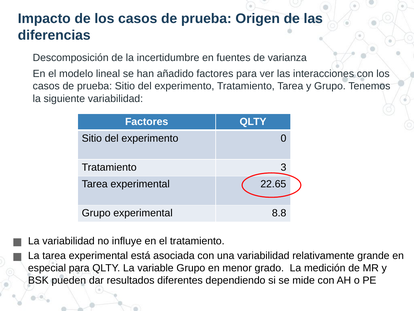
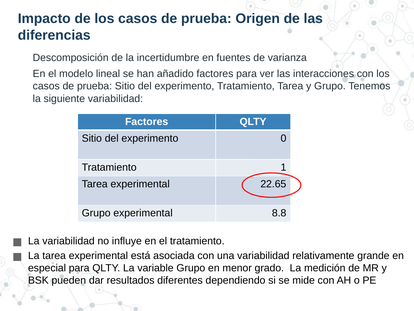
3: 3 -> 1 (283, 167)
